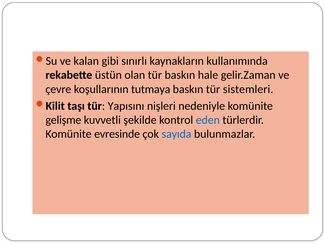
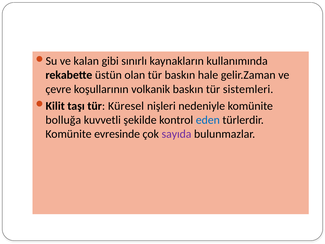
tutmaya: tutmaya -> volkanik (151, 89)
Yapısını: Yapısını -> Küresel (126, 106)
gelişme: gelişme -> bolluğa (63, 120)
sayıda colour: blue -> purple (177, 134)
